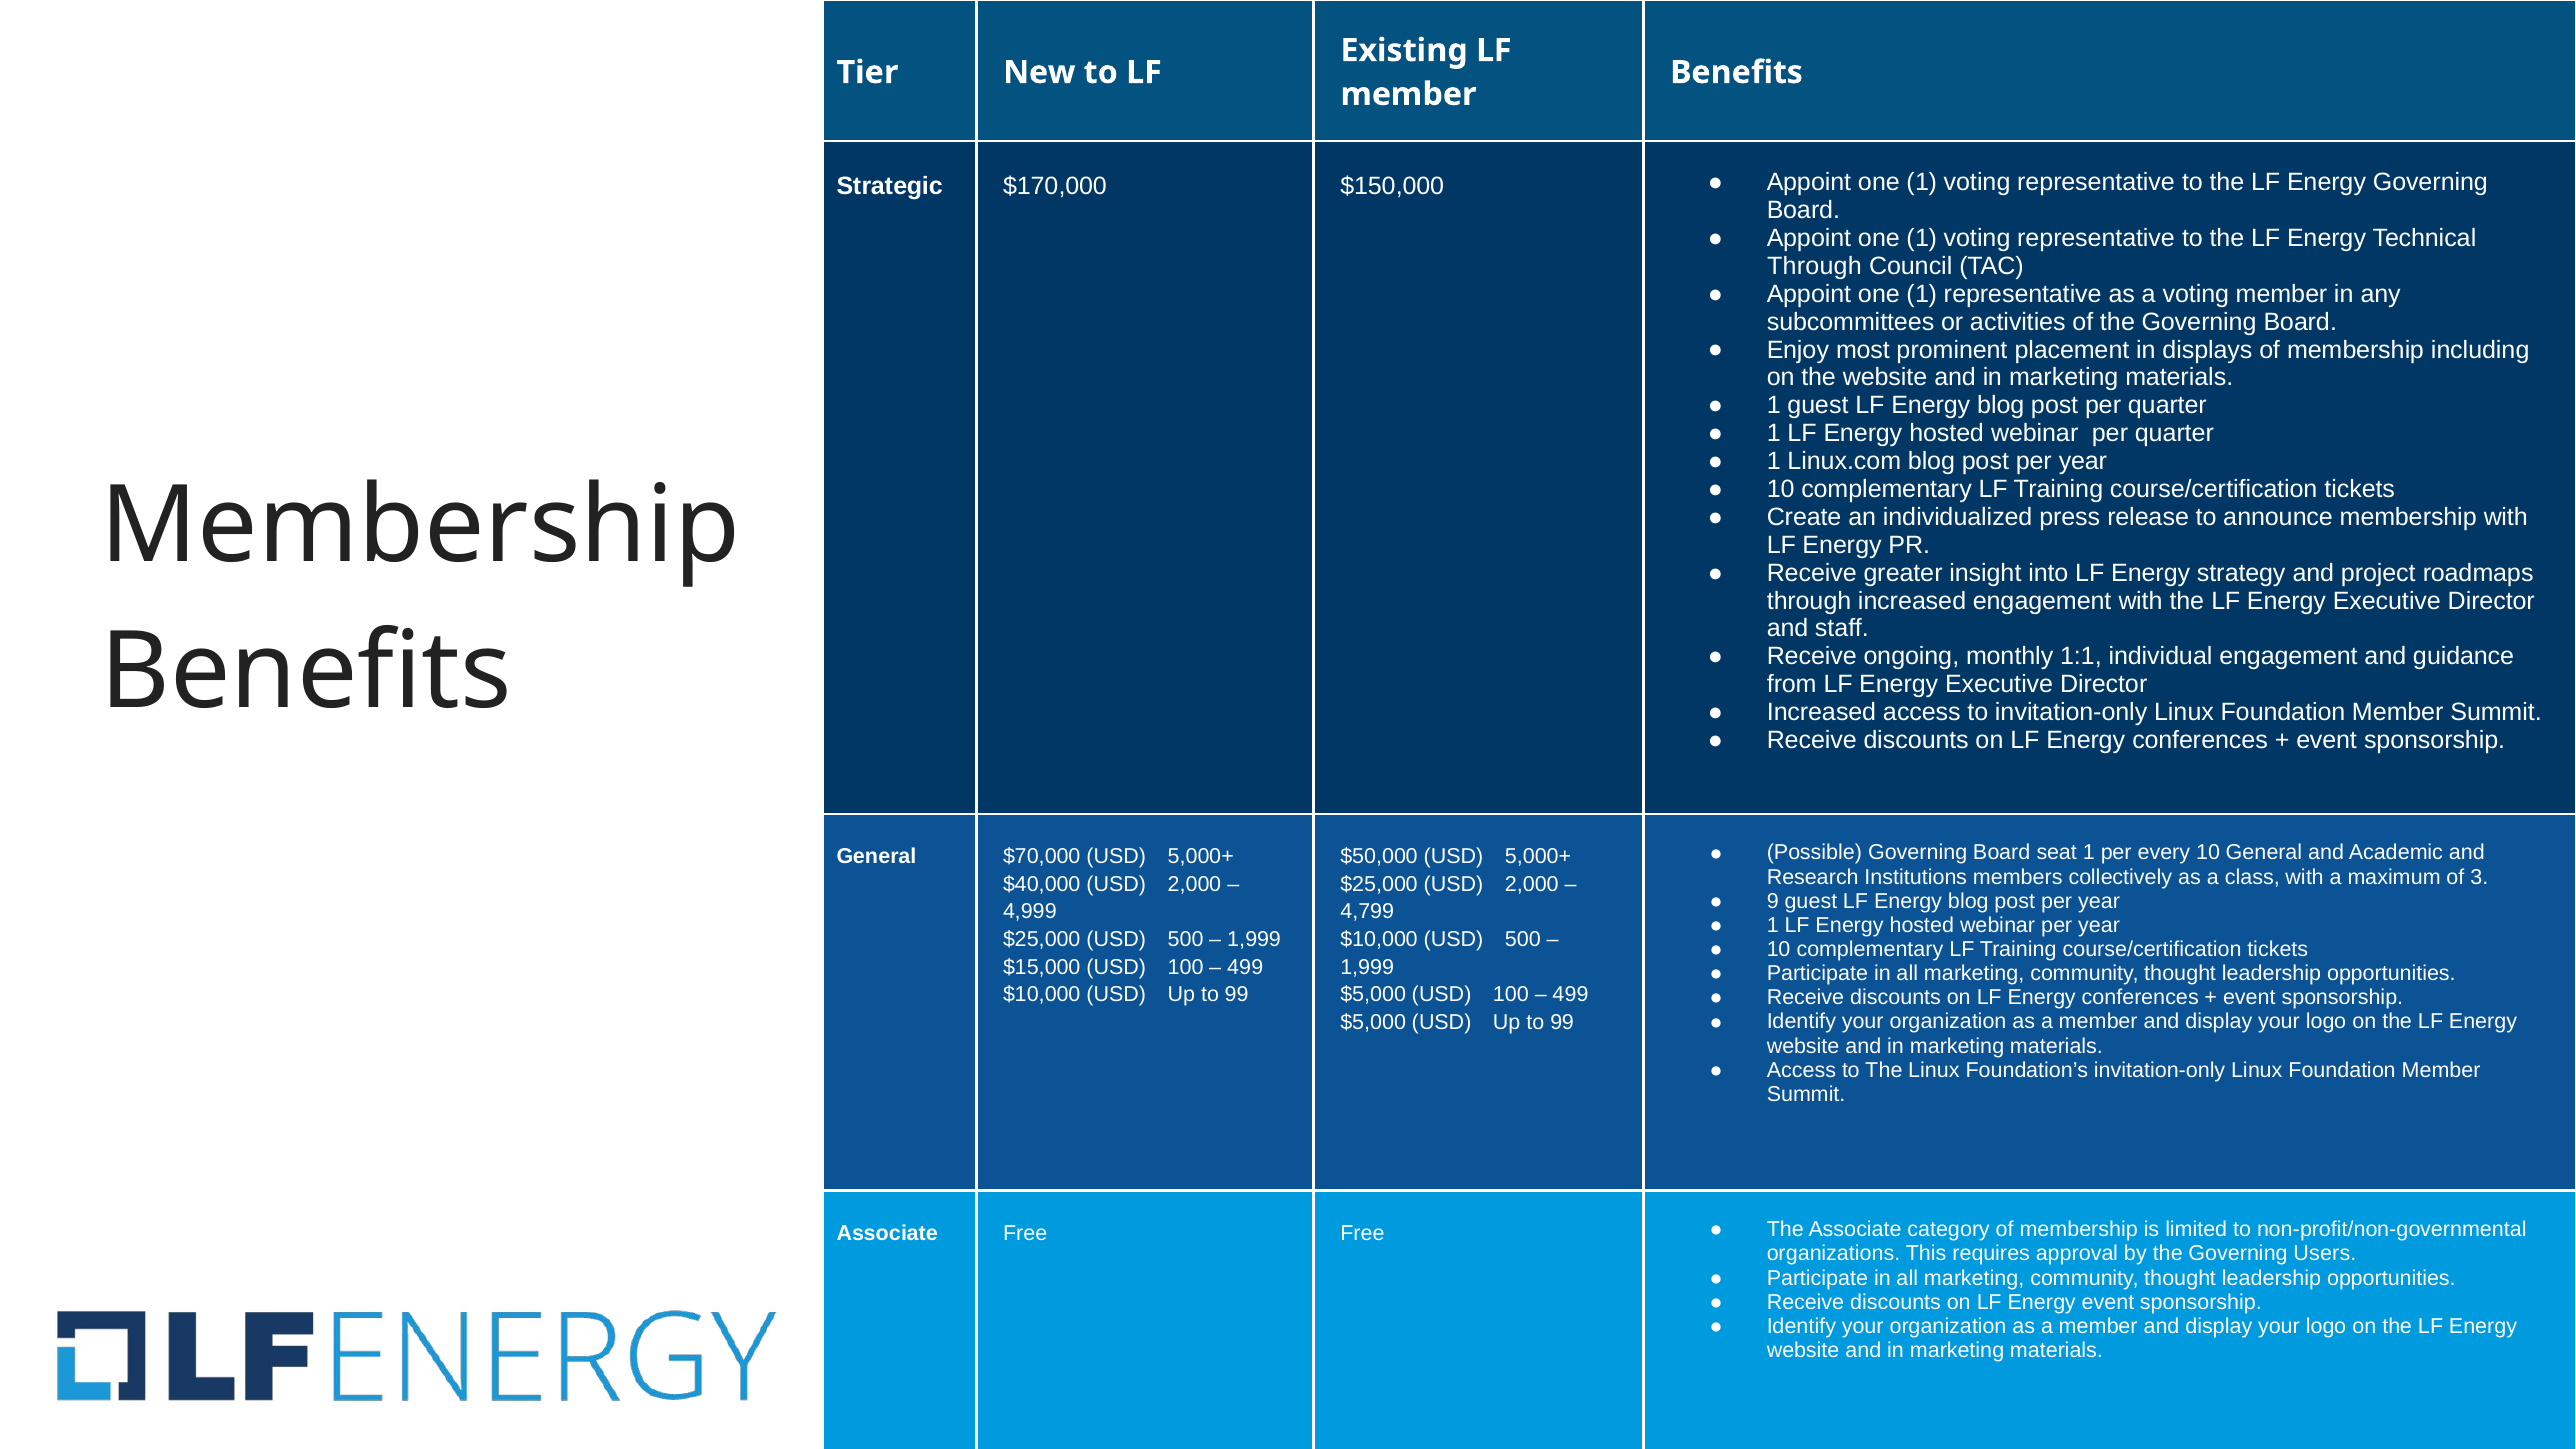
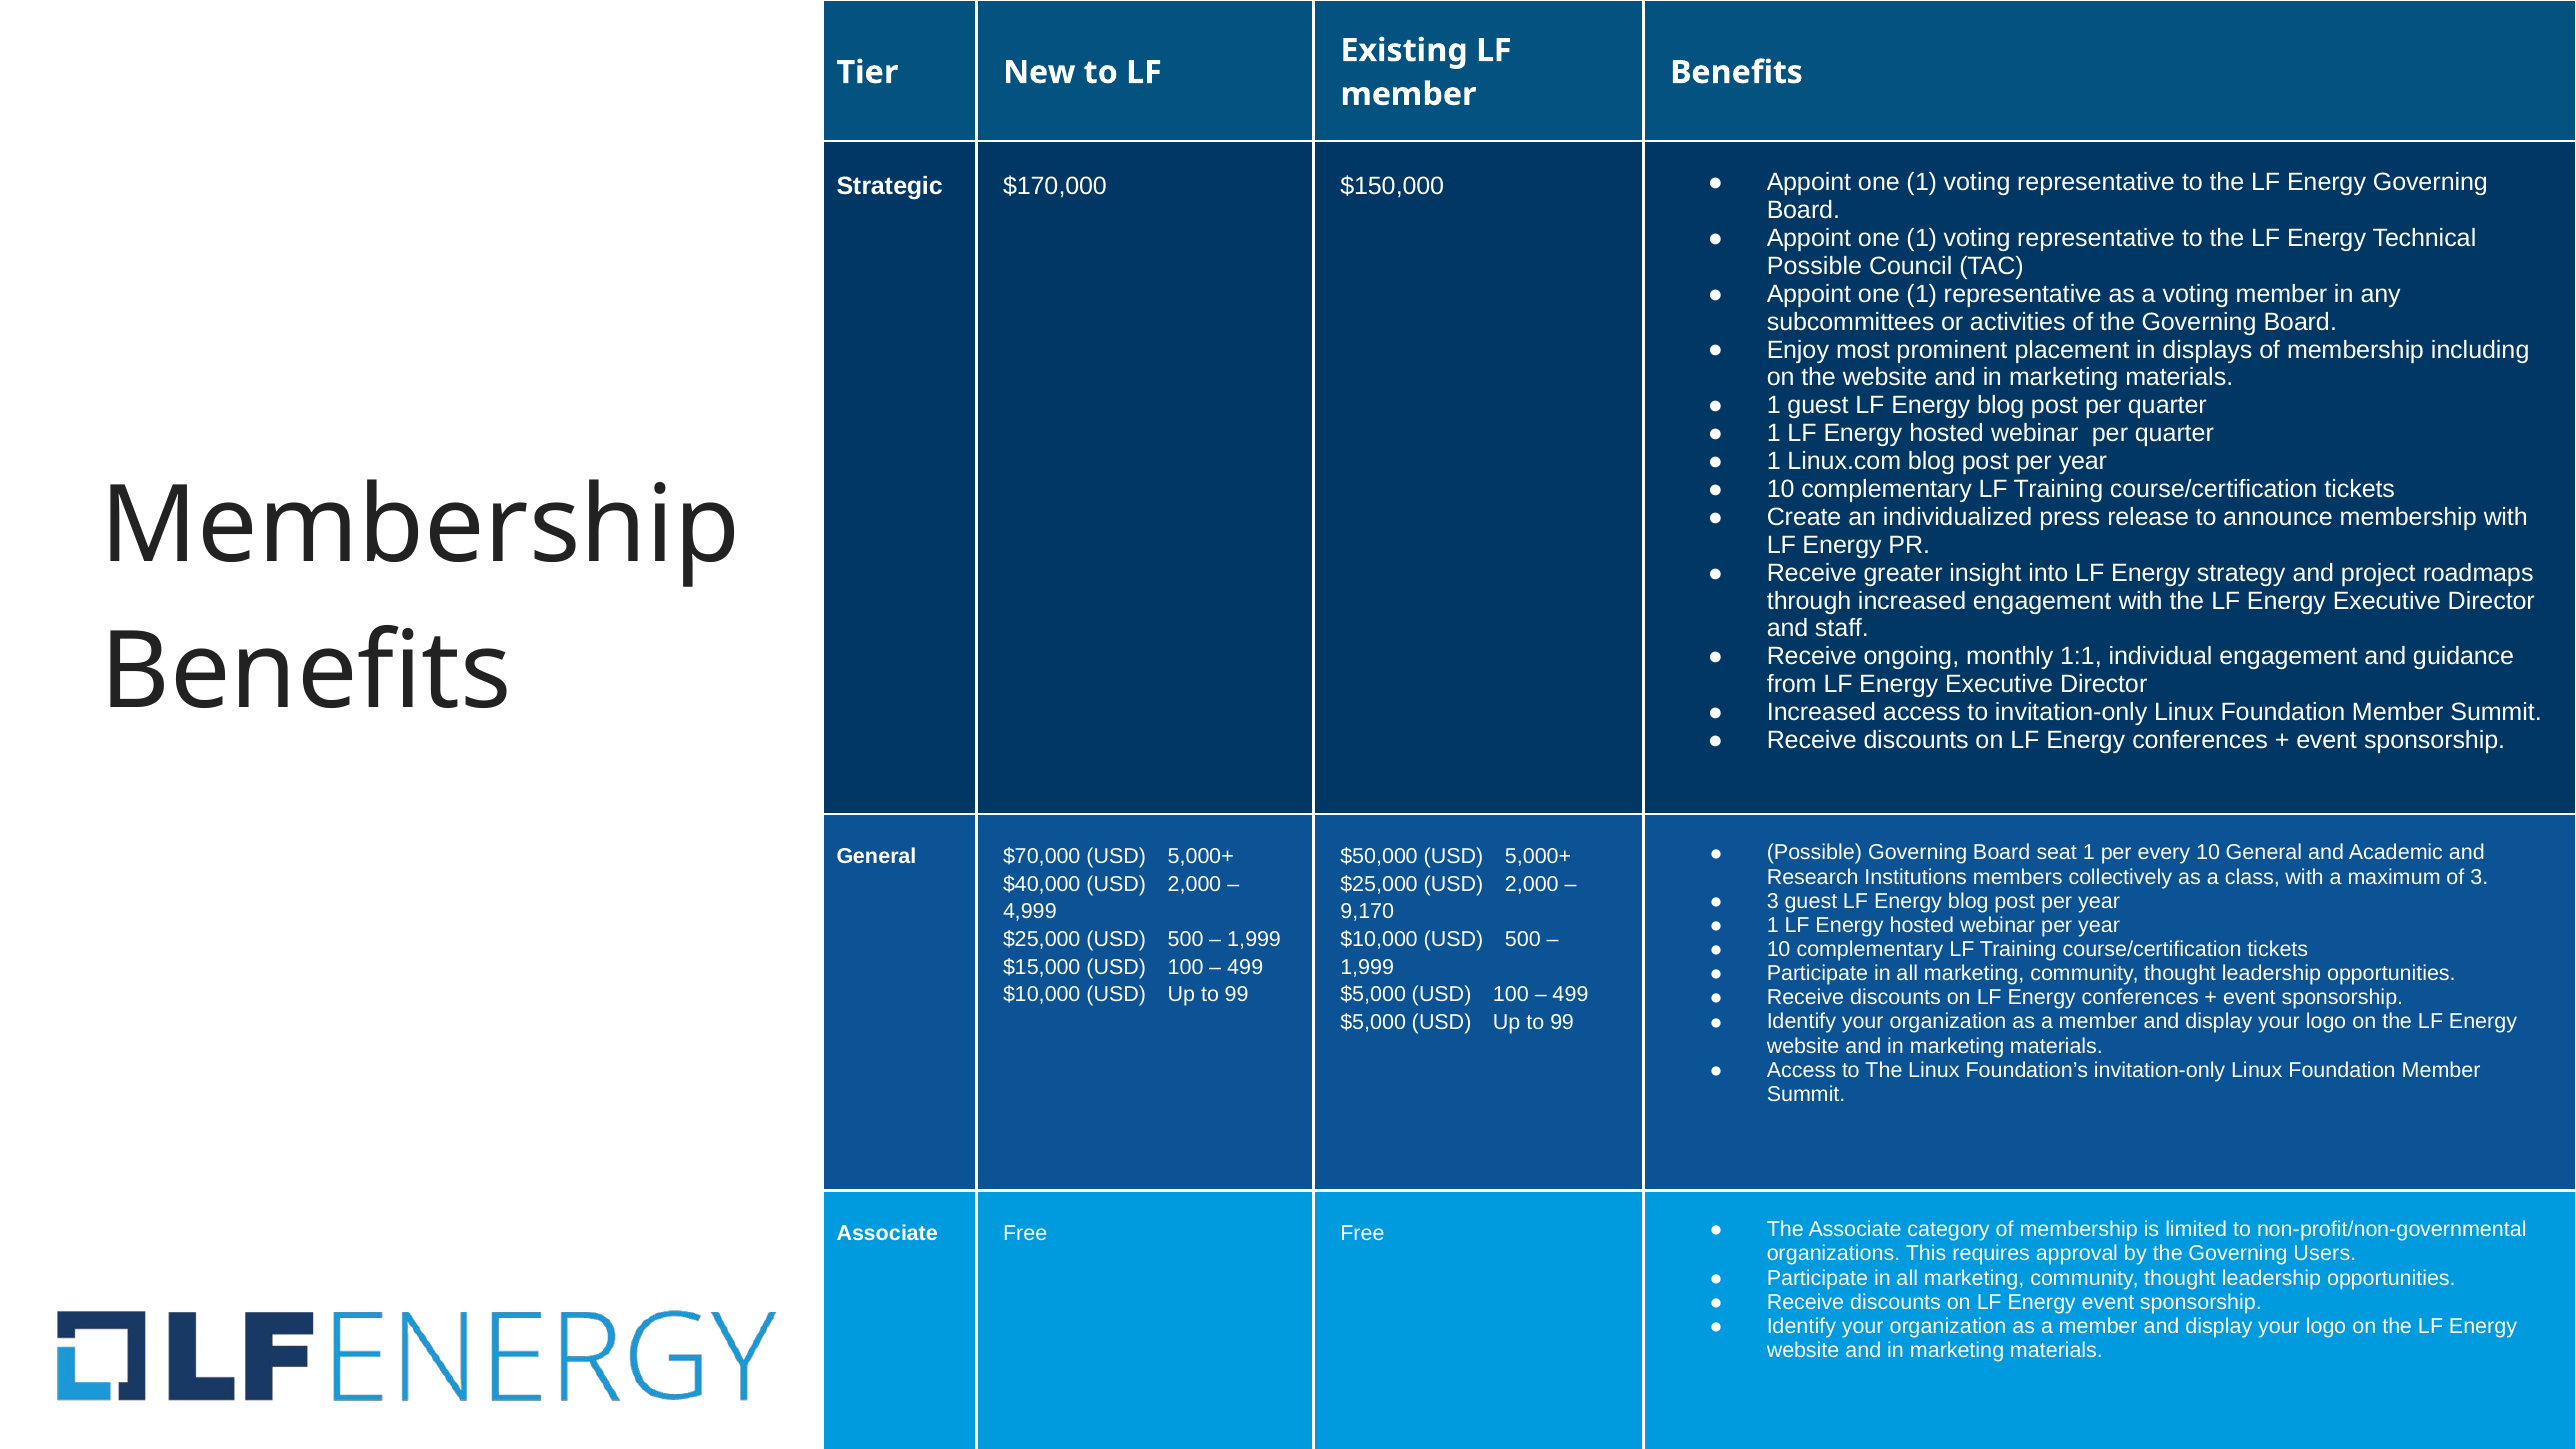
Through: Through -> Possible (1815, 266)
9: 9 -> 3 (1773, 901)
4,799: 4,799 -> 9,170 (1367, 912)
